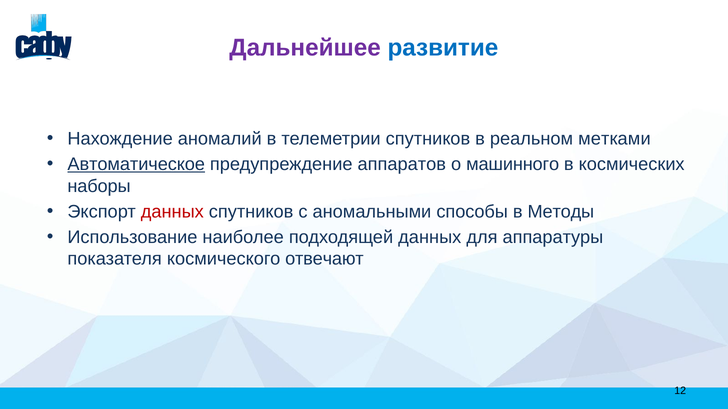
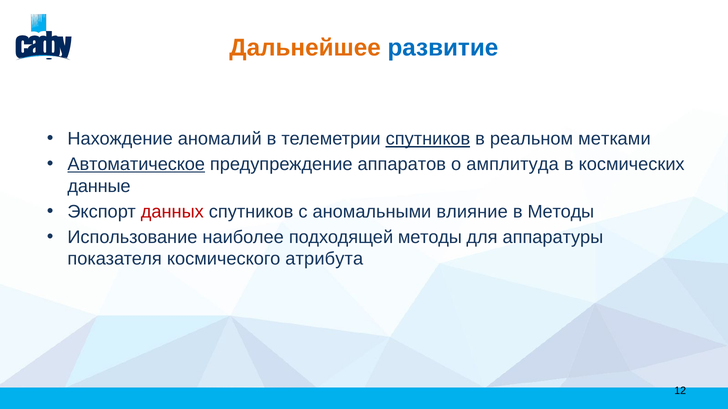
Дальнейшее colour: purple -> orange (305, 48)
спутников underline: none -> present (428, 139)
машинного: машинного -> амплитуда (513, 165)
наборы: наборы -> данные (99, 186)
способы: способы -> влияние (472, 212)
подходящей данных: данных -> методы (430, 237)
отвечают: отвечают -> атрибута (324, 259)
